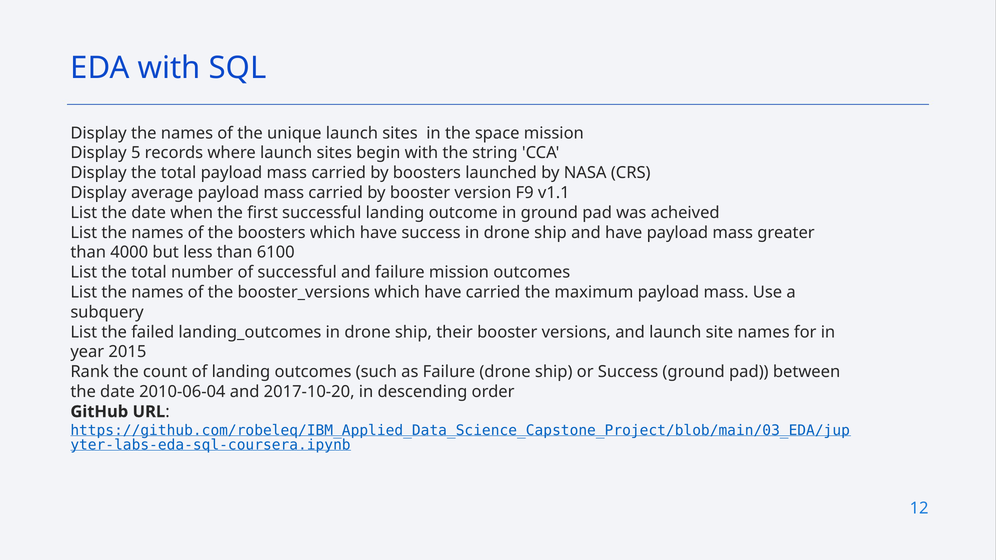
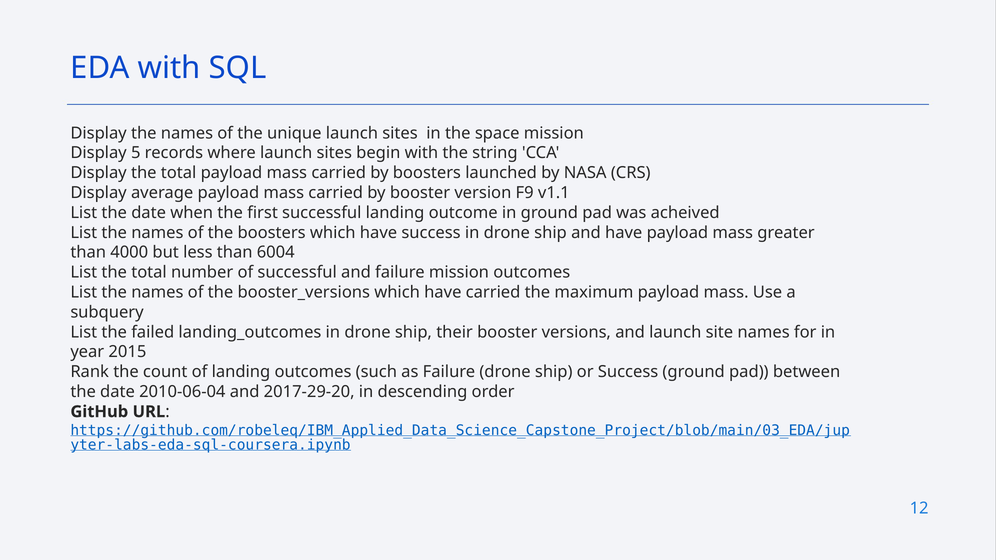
6100: 6100 -> 6004 (276, 253)
2017-10-20: 2017-10-20 -> 2017-29-20 (309, 392)
